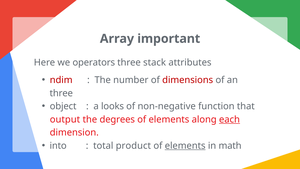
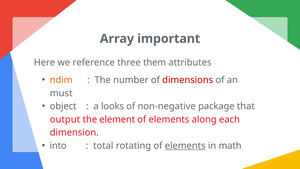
operators: operators -> reference (94, 63)
stack: stack -> them (155, 63)
ndim colour: red -> orange (61, 80)
three: three -> must (61, 93)
function: function -> package (216, 106)
degrees: degrees -> element (117, 119)
each underline: present -> none (229, 119)
product: product -> rotating (133, 146)
